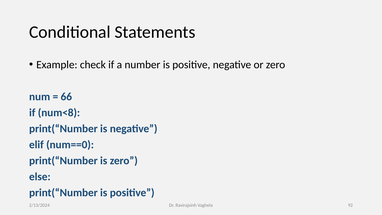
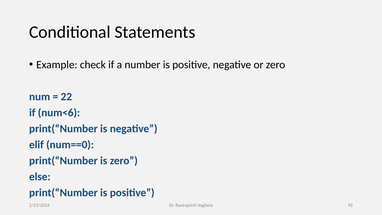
66: 66 -> 22 (66, 97)
num<8: num<8 -> num<6 (59, 113)
